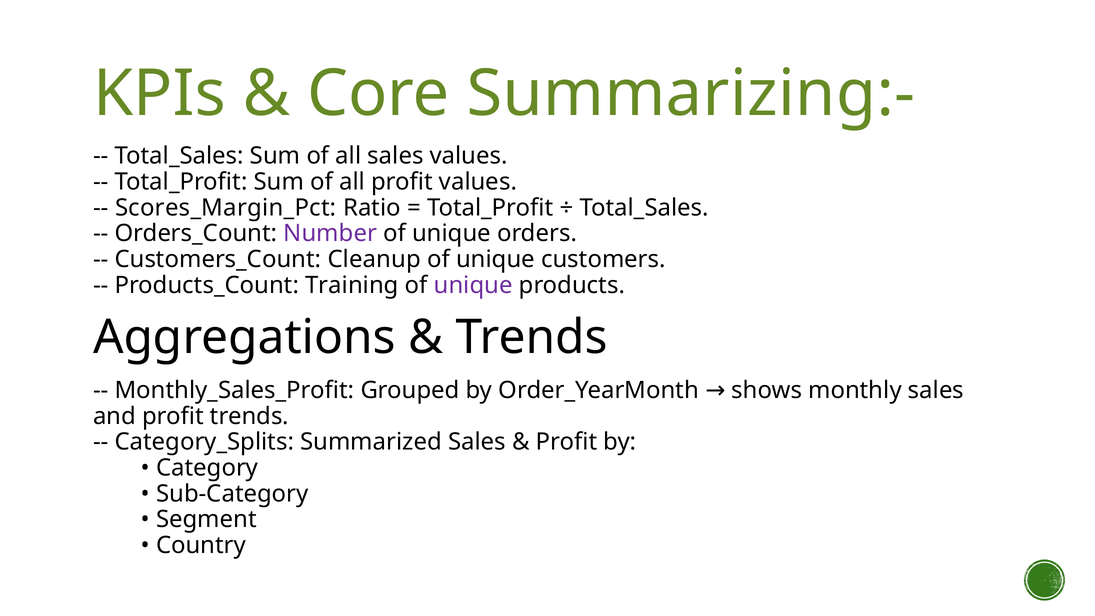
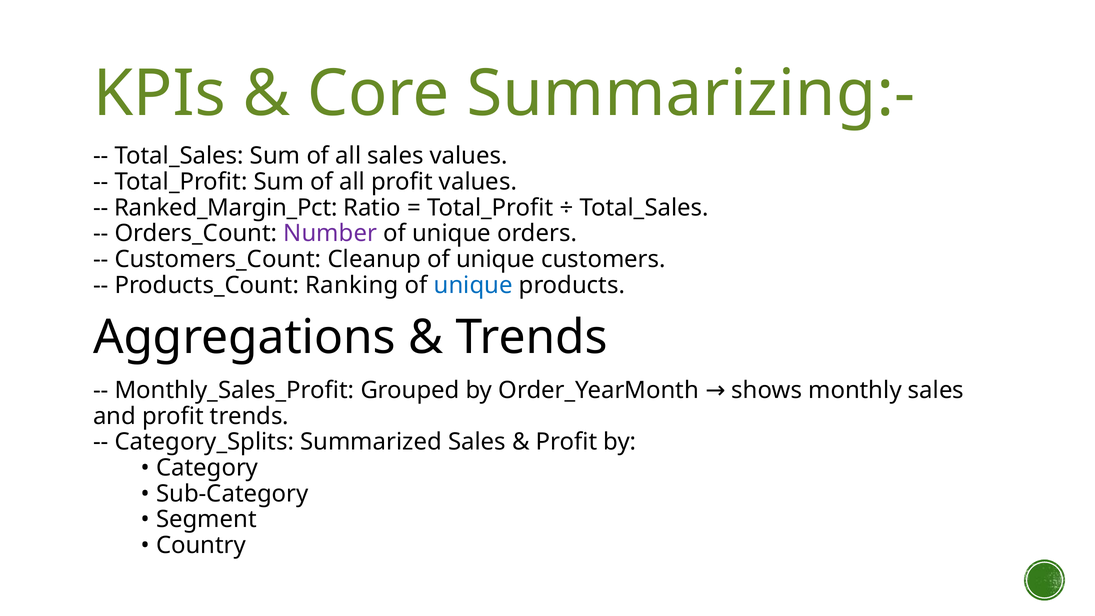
Scores_Margin_Pct: Scores_Margin_Pct -> Ranked_Margin_Pct (226, 208)
Training: Training -> Ranking (352, 285)
unique colour: purple -> blue (473, 285)
